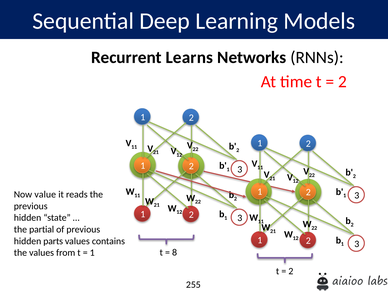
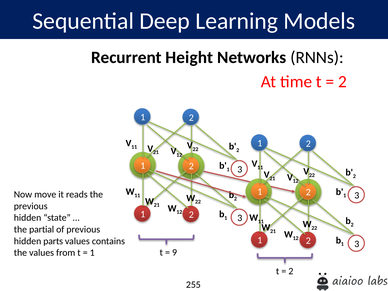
Learns: Learns -> Height (189, 57)
value: value -> move (45, 194)
8: 8 -> 9 (175, 252)
